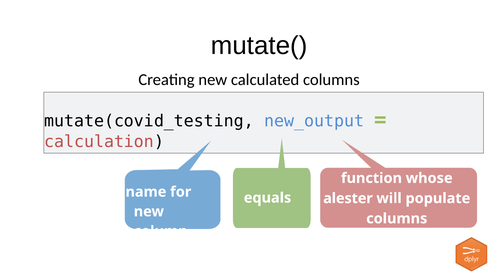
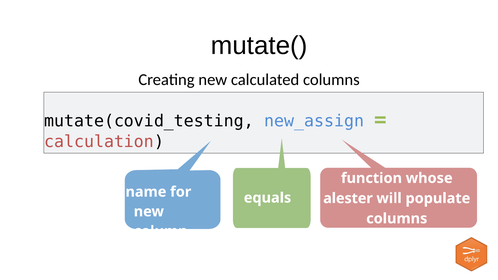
new_output: new_output -> new_assign (314, 121)
